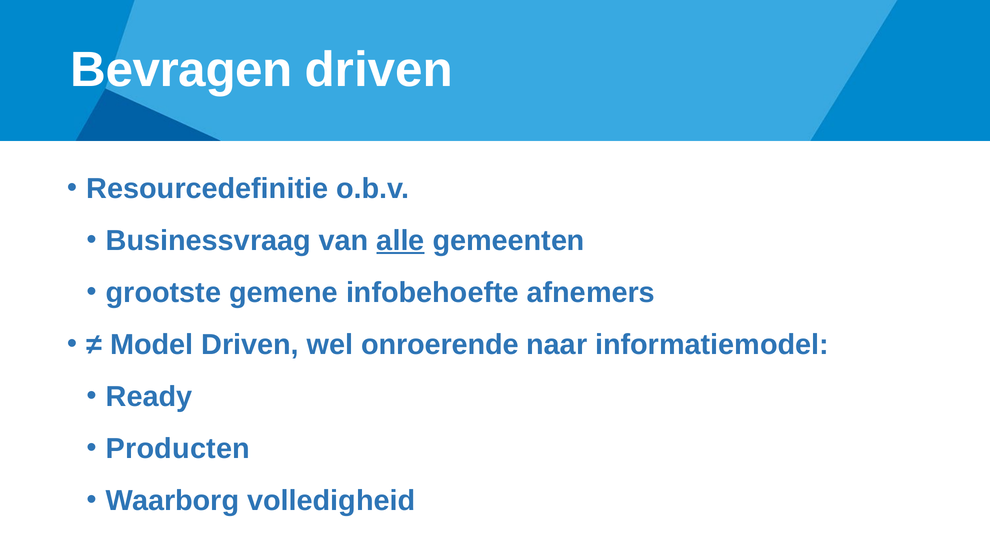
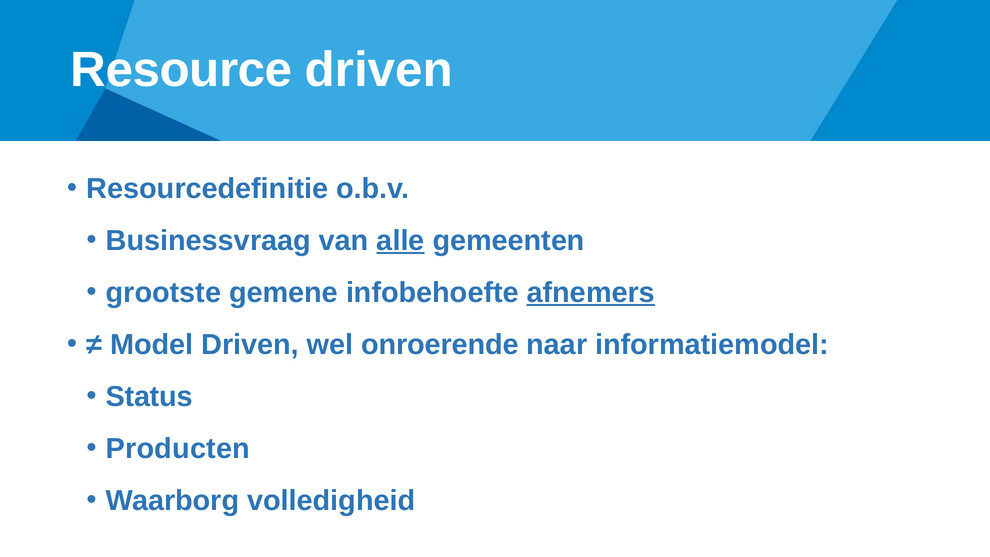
Bevragen: Bevragen -> Resource (181, 70)
afnemers underline: none -> present (591, 293)
Ready: Ready -> Status (149, 397)
